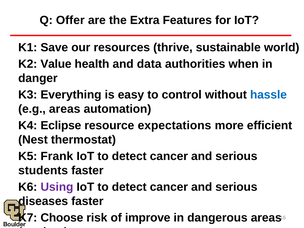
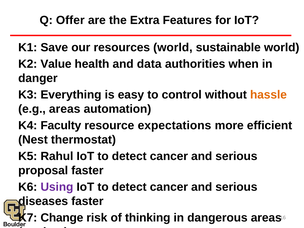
resources thrive: thrive -> world (173, 47)
hassle colour: blue -> orange (268, 95)
Eclipse: Eclipse -> Faculty (61, 126)
Frank: Frank -> Rahul (57, 156)
students: students -> proposal (43, 170)
Choose: Choose -> Change (62, 218)
improve: improve -> thinking (148, 218)
